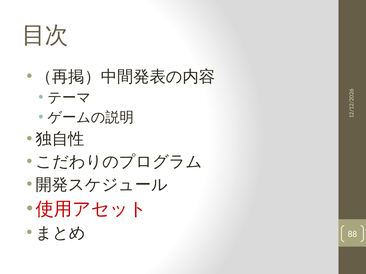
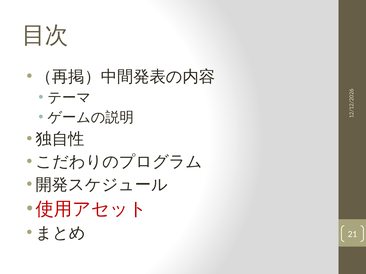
88: 88 -> 21 (352, 235)
